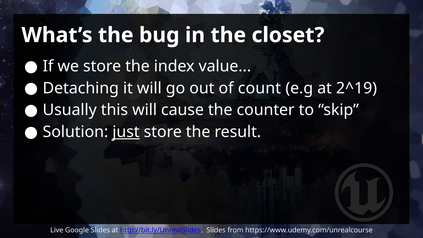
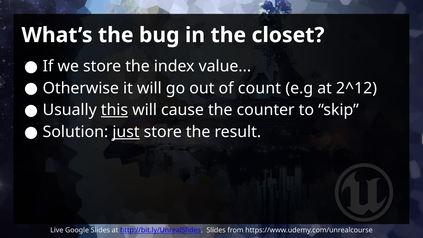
Detaching: Detaching -> Otherwise (81, 88)
2^19: 2^19 -> 2^12 (356, 88)
this underline: none -> present (114, 110)
